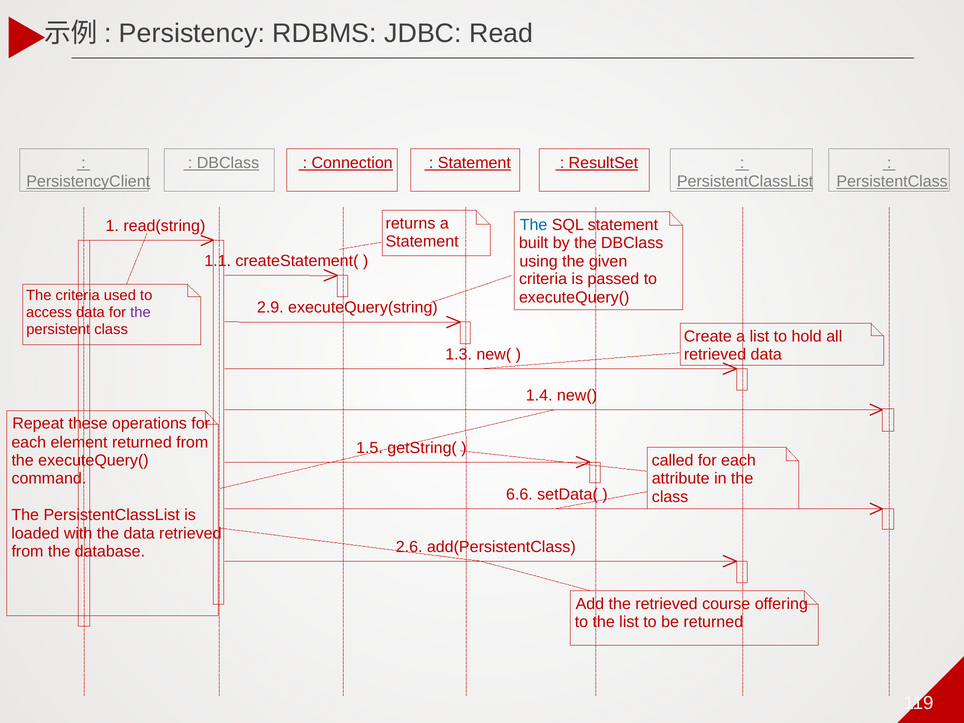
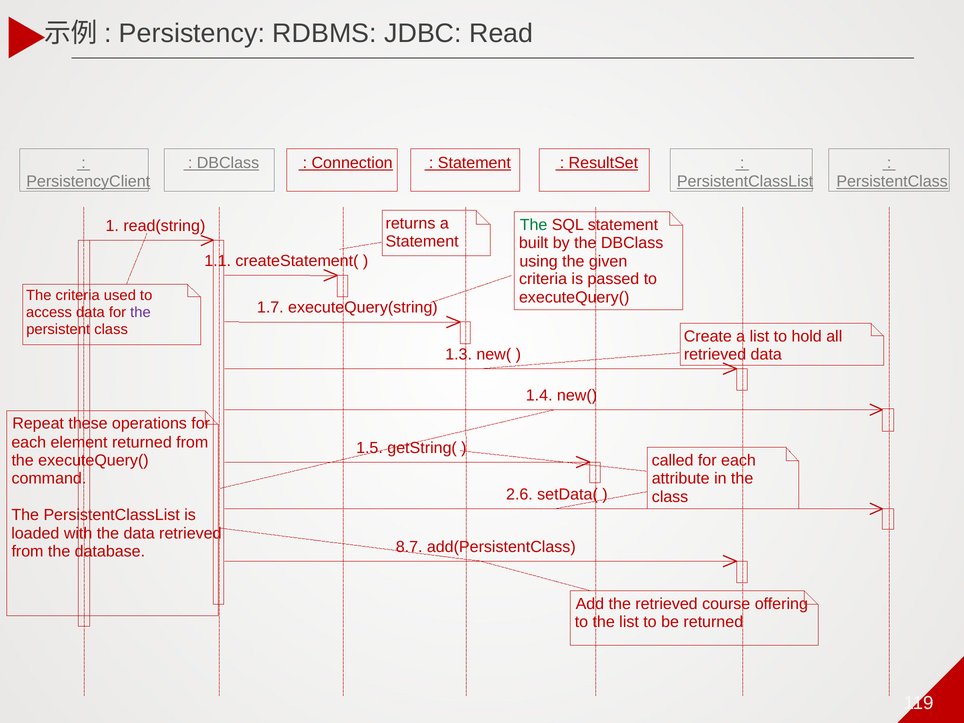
The colour: blue -> green (534, 225)
2.9: 2.9 -> 1.7 (270, 308)
6.6: 6.6 -> 2.6 (519, 494)
2.6: 2.6 -> 8.7 (409, 547)
